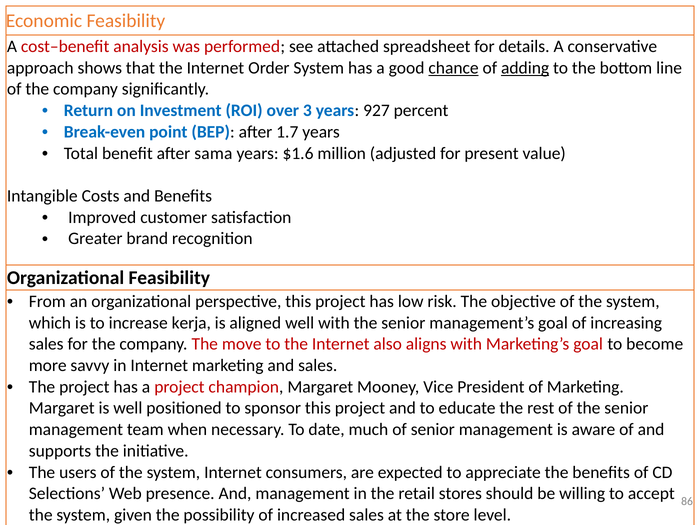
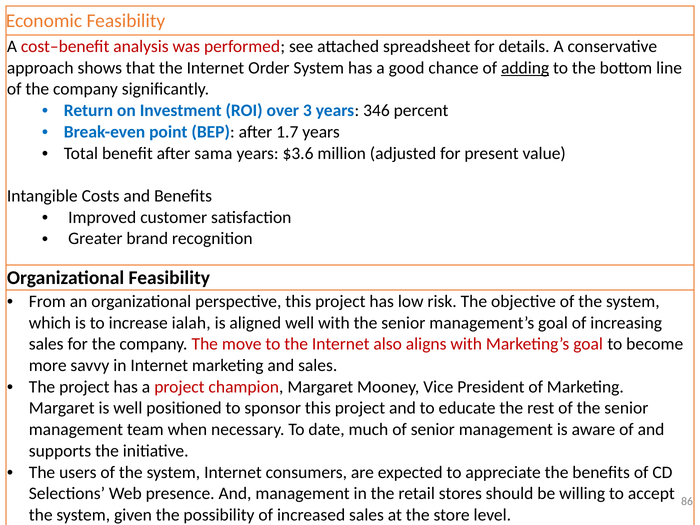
chance underline: present -> none (454, 68)
927: 927 -> 346 (376, 111)
$1.6: $1.6 -> $3.6 (298, 153)
kerja: kerja -> ialah (191, 323)
